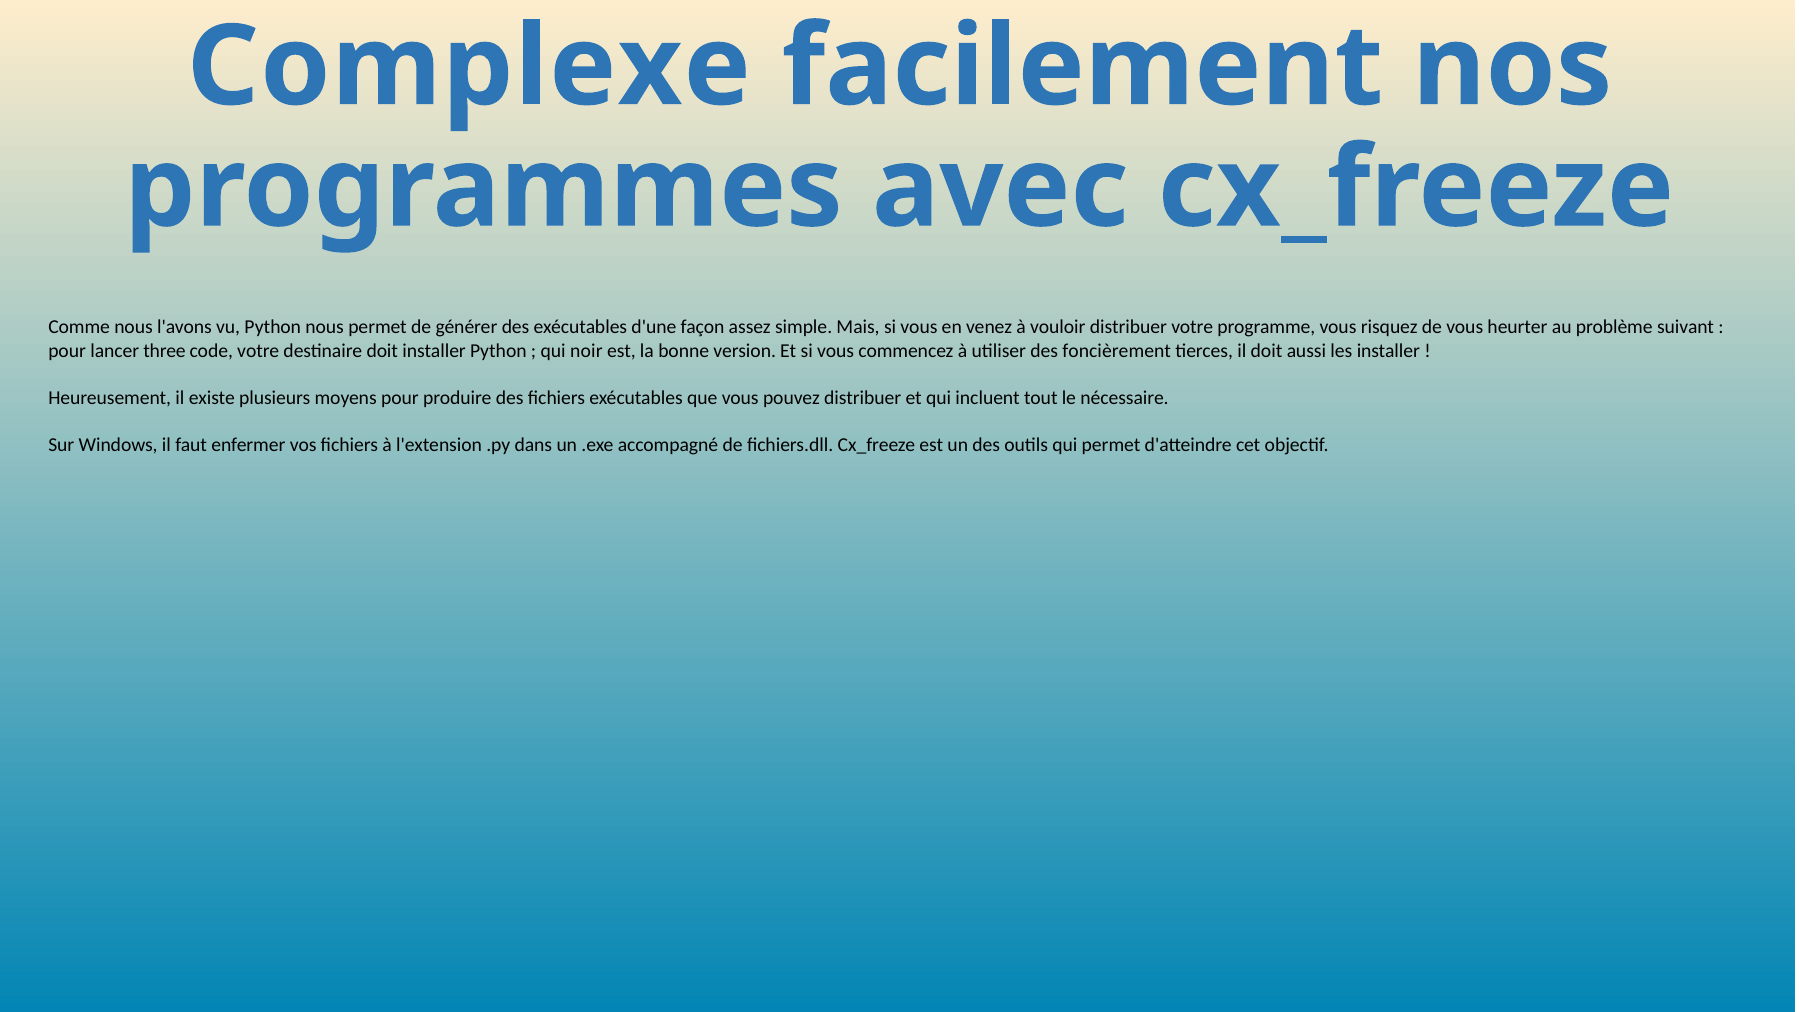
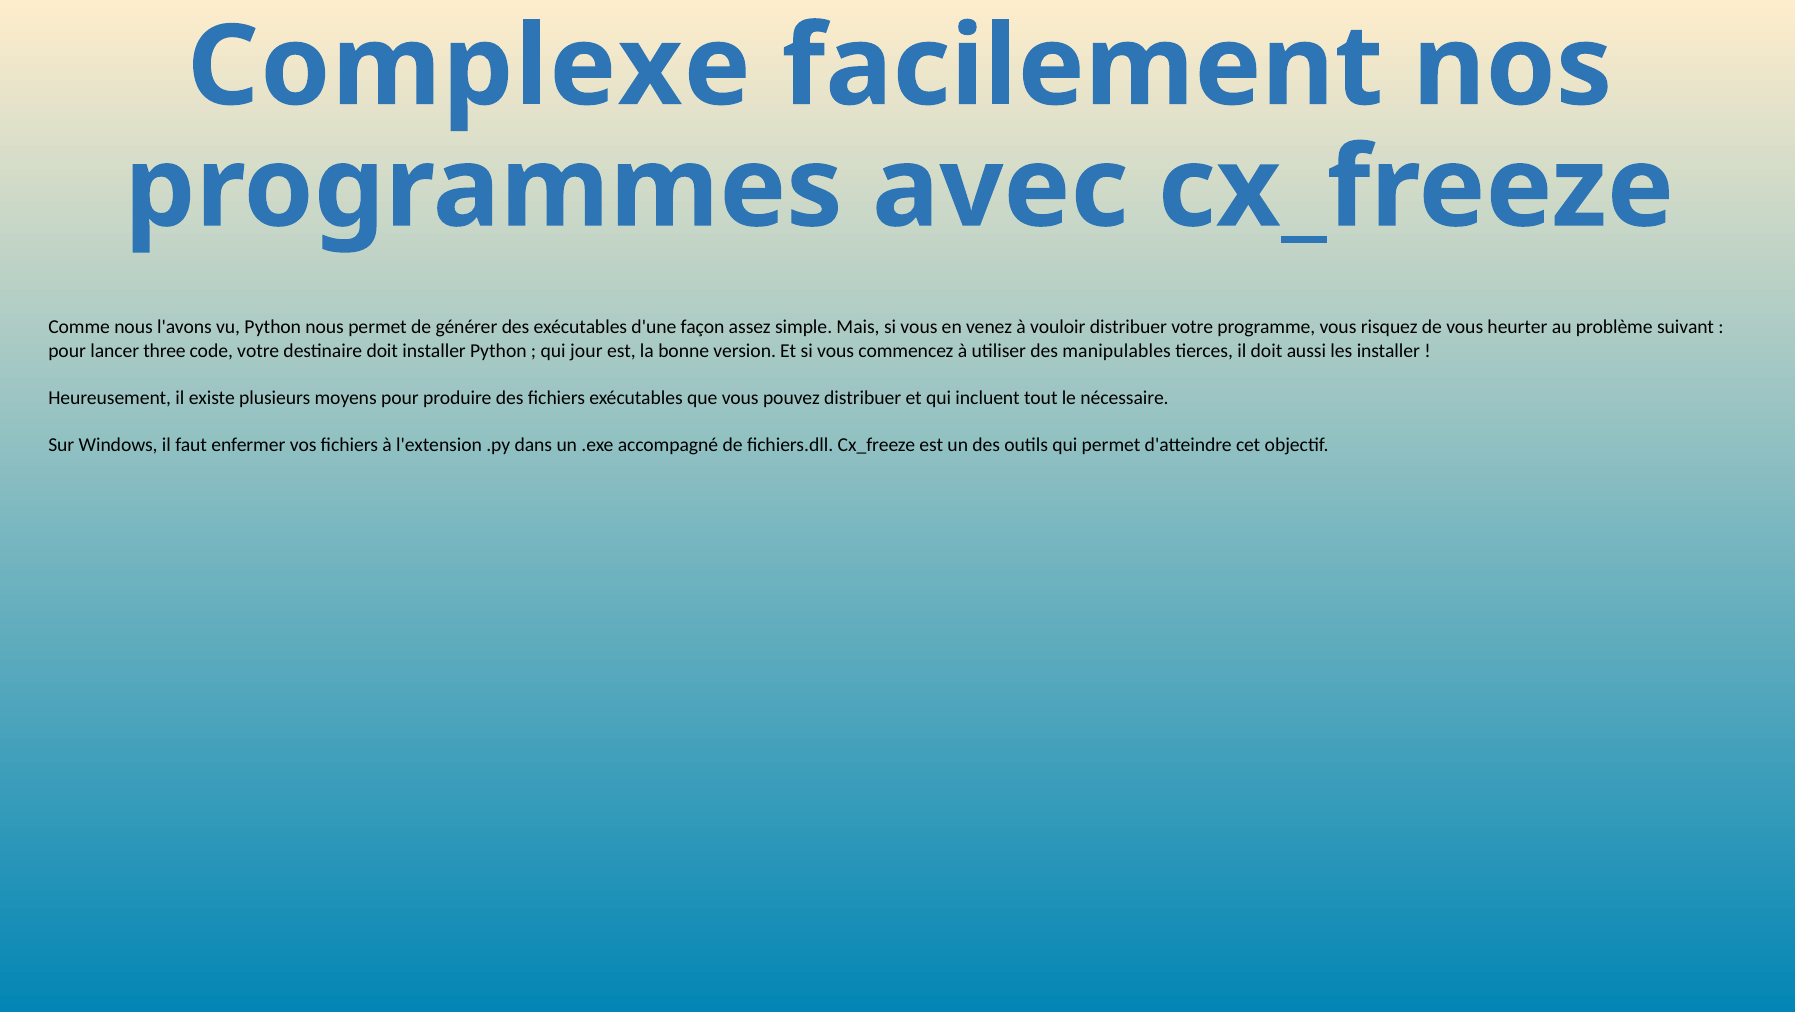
noir: noir -> jour (586, 351)
foncièrement: foncièrement -> manipulables (1117, 351)
